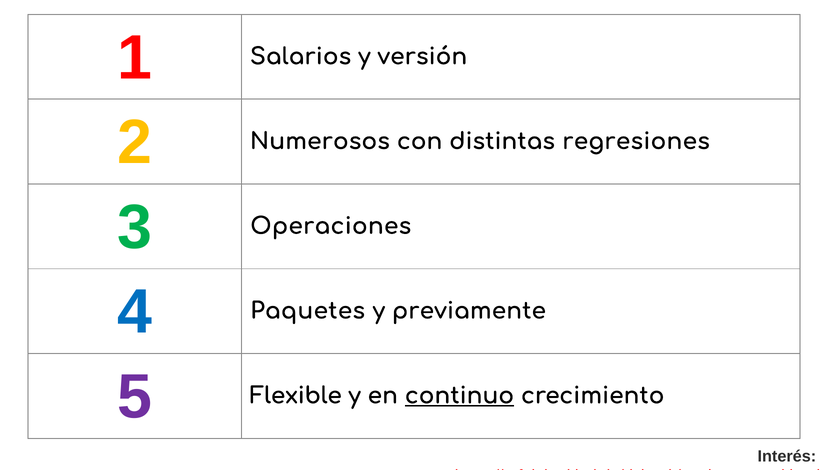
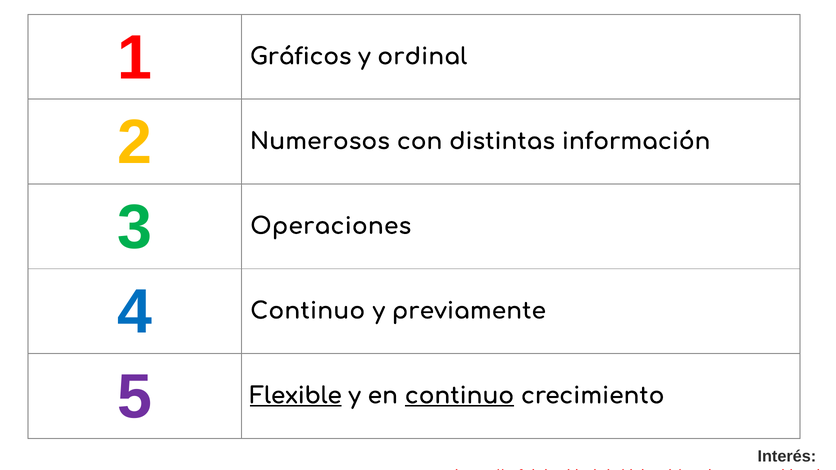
Salarios: Salarios -> Gráficos (301, 57)
versión: versión -> ordinal (422, 57)
regresiones: regresiones -> información (636, 142)
4 Paquetes: Paquetes -> Continuo (308, 311)
Flexible underline: none -> present (296, 396)
